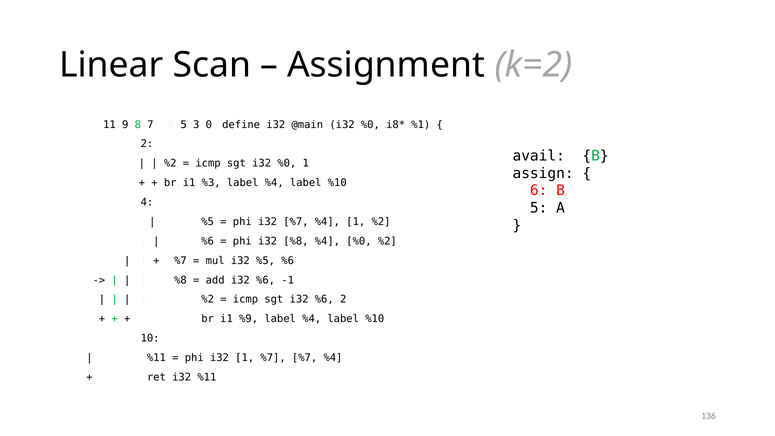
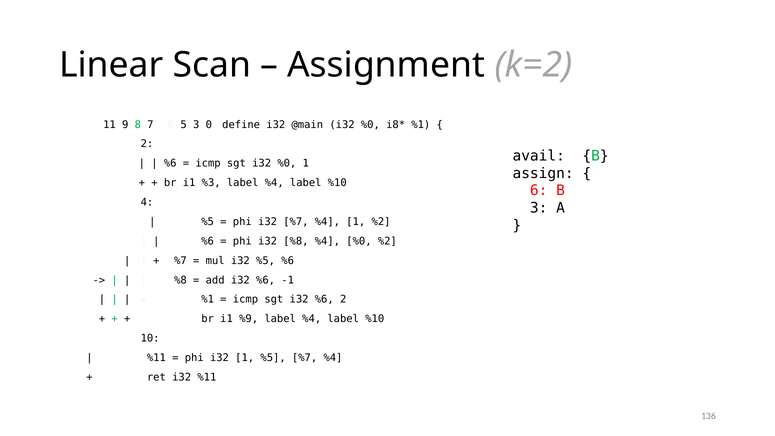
%2: %2 -> %6 (170, 163)
5: 5 -> 3 (539, 208)
%2: %2 -> %1 (208, 299)
1 %7: %7 -> %5 (273, 358)
